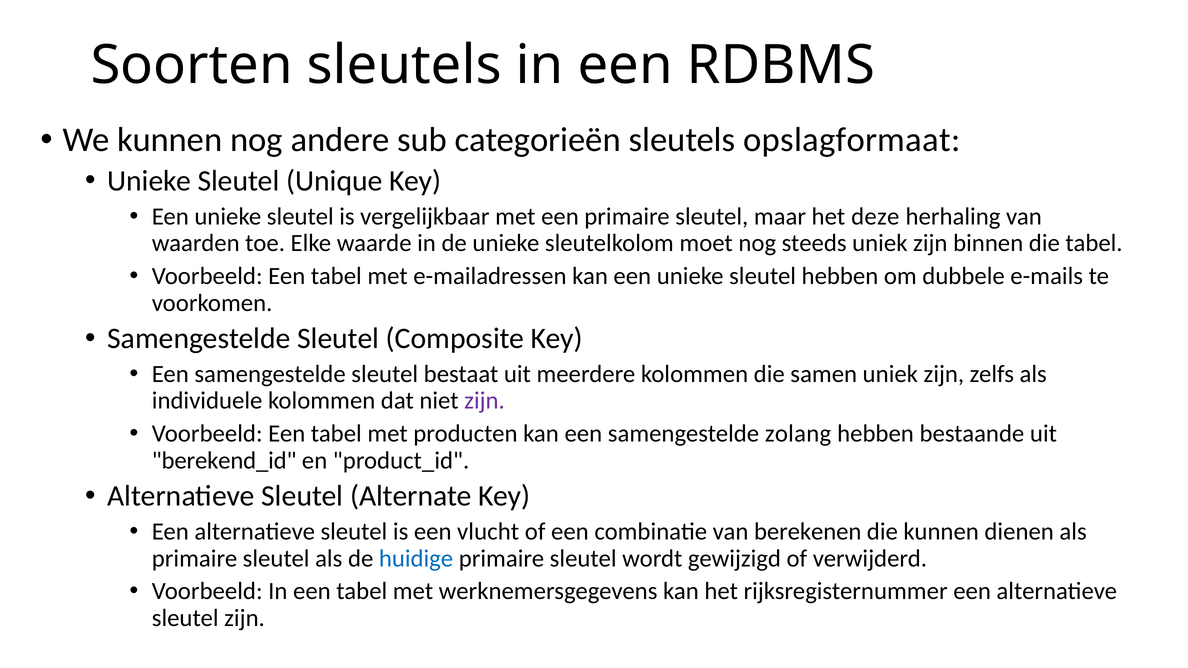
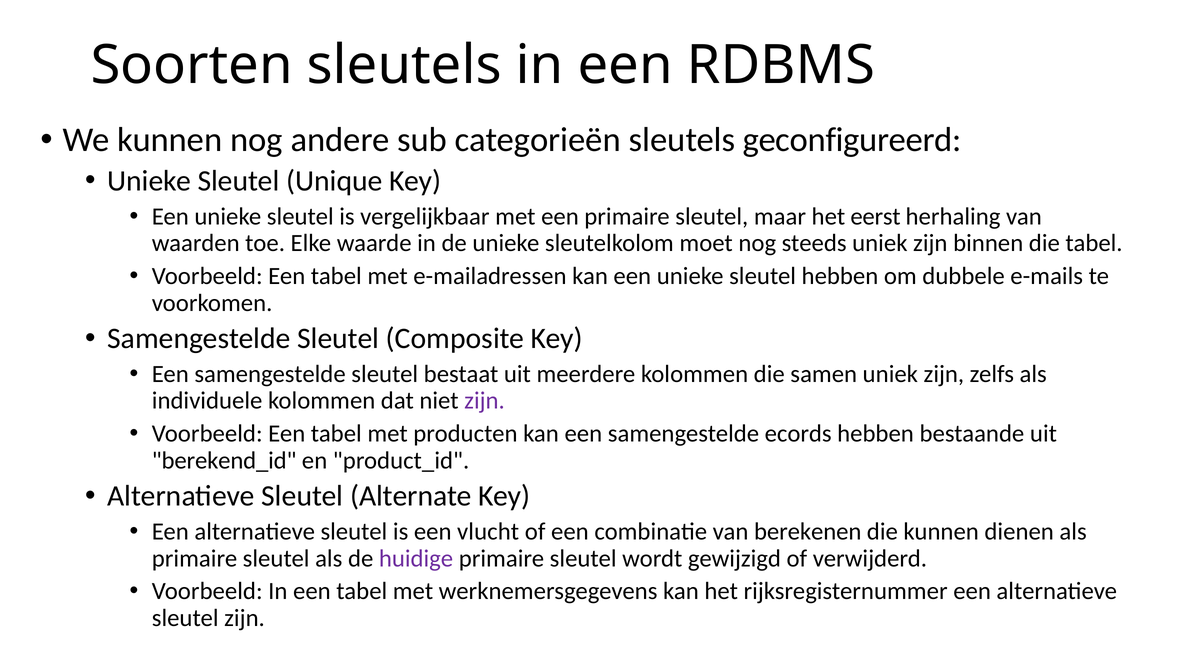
opslagformaat: opslagformaat -> geconfigureerd (852, 140)
deze: deze -> eerst (876, 217)
zolang: zolang -> ecords (798, 434)
huidige colour: blue -> purple (416, 559)
